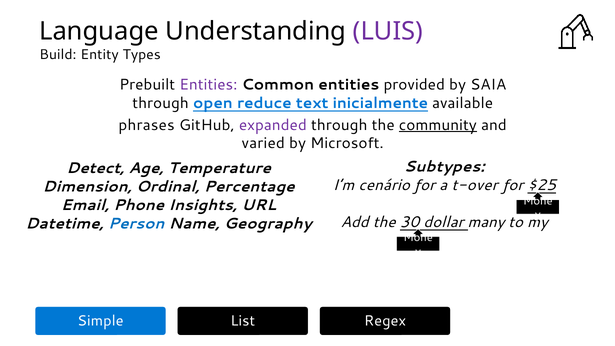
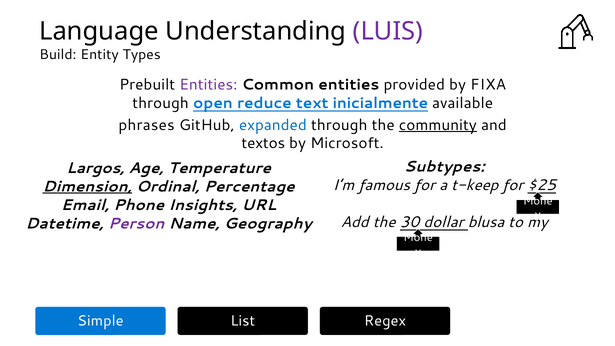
SAIA: SAIA -> FIXA (488, 85)
expanded colour: purple -> blue (273, 125)
varied: varied -> textos (263, 143)
Detect: Detect -> Largos (95, 168)
cenário: cenário -> famous (384, 185)
t-over: t-over -> t-keep (475, 185)
Dimension underline: none -> present (87, 187)
many: many -> blusa (486, 222)
Person colour: blue -> purple (136, 223)
